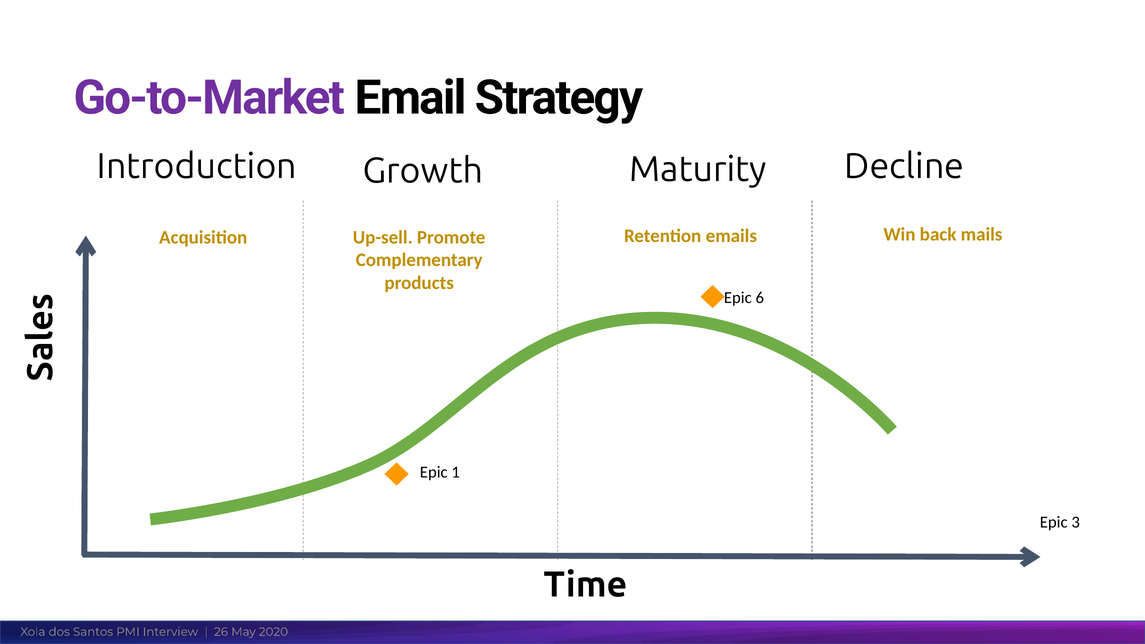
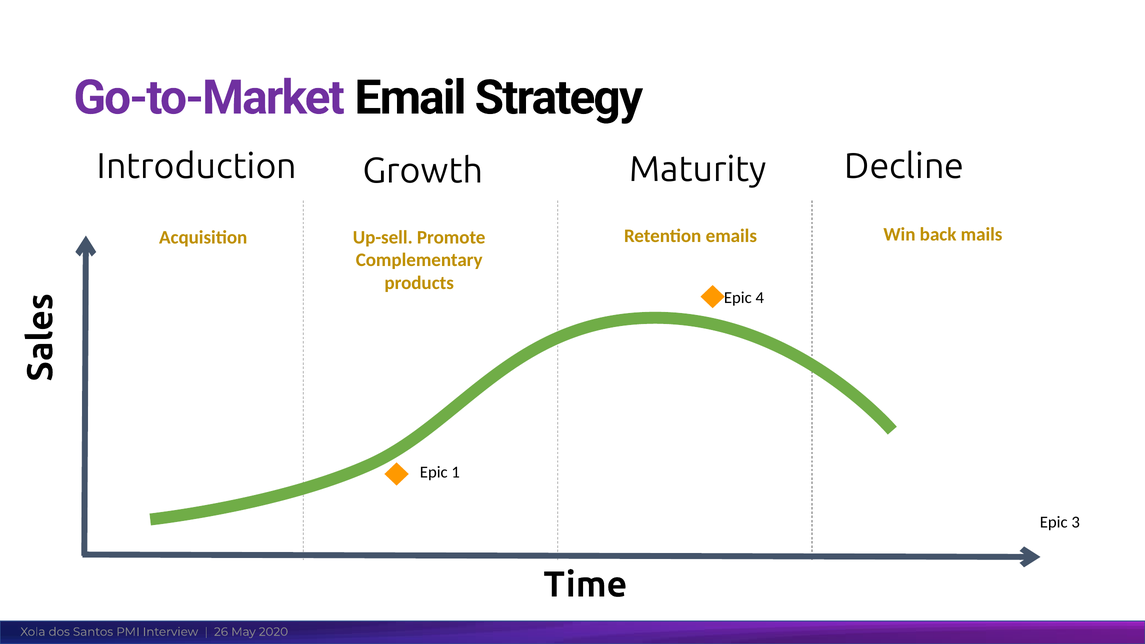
6: 6 -> 4 (760, 298)
